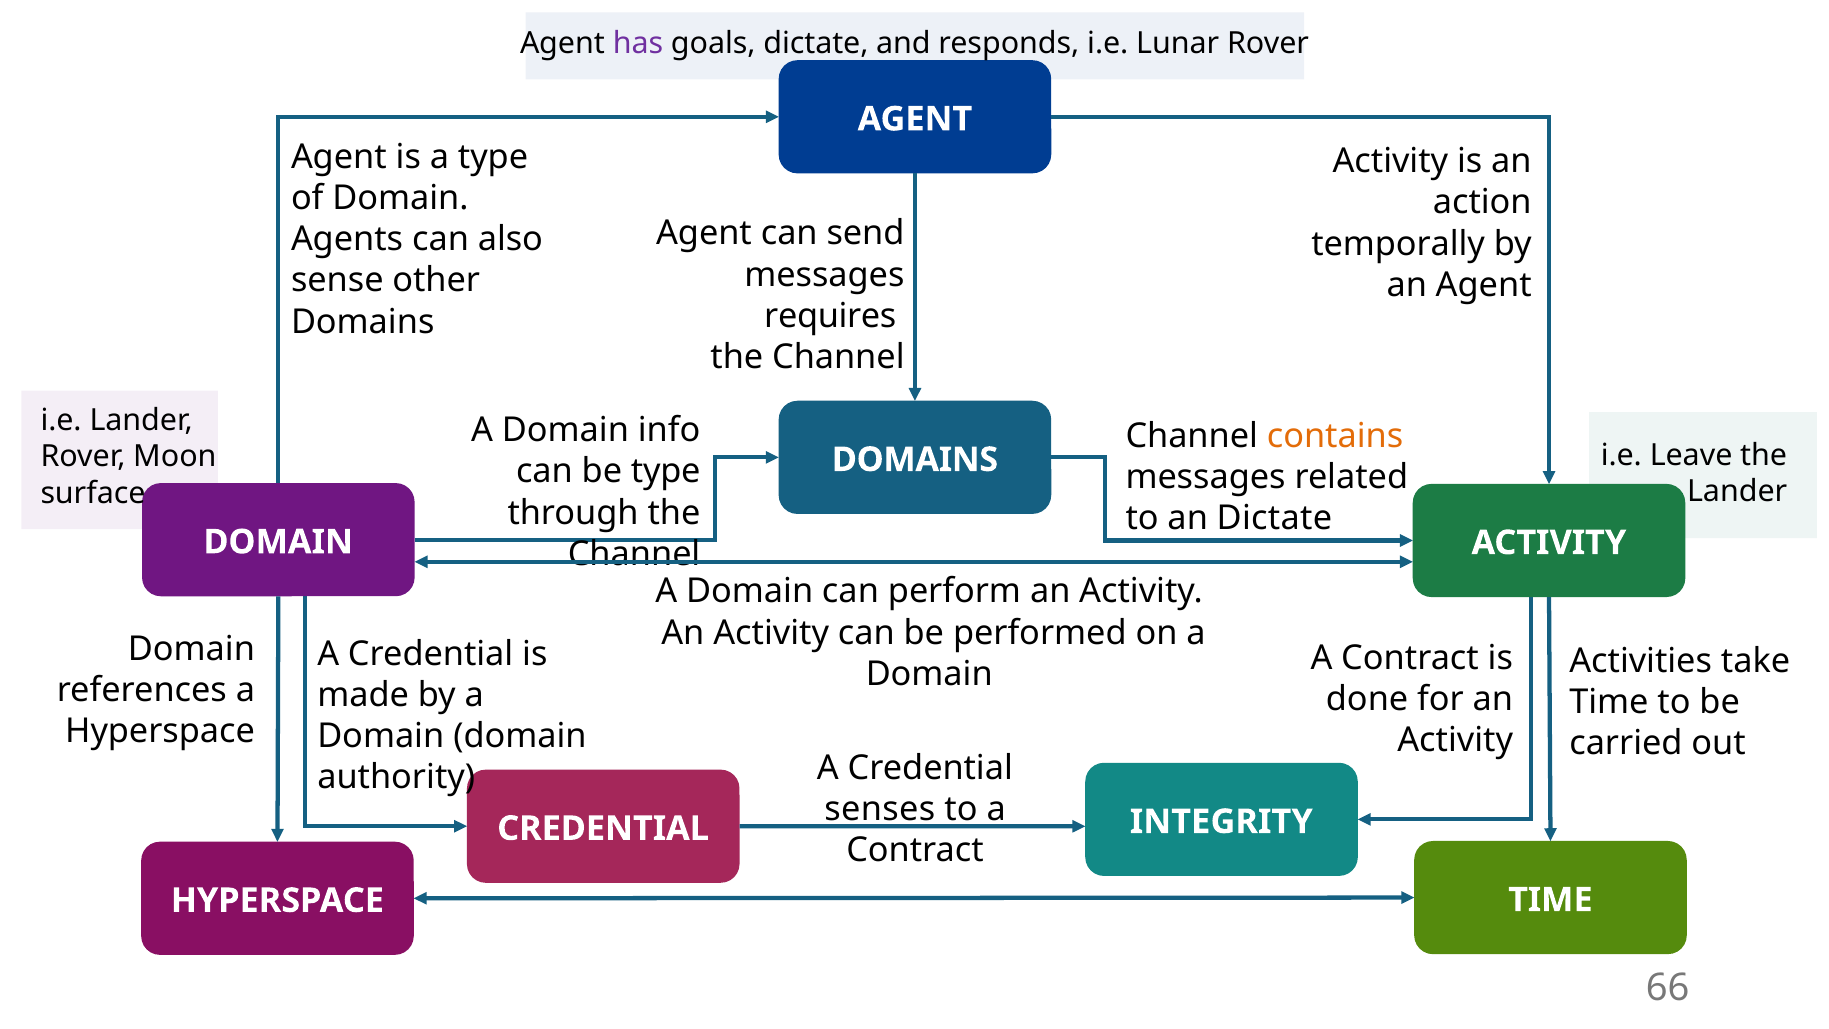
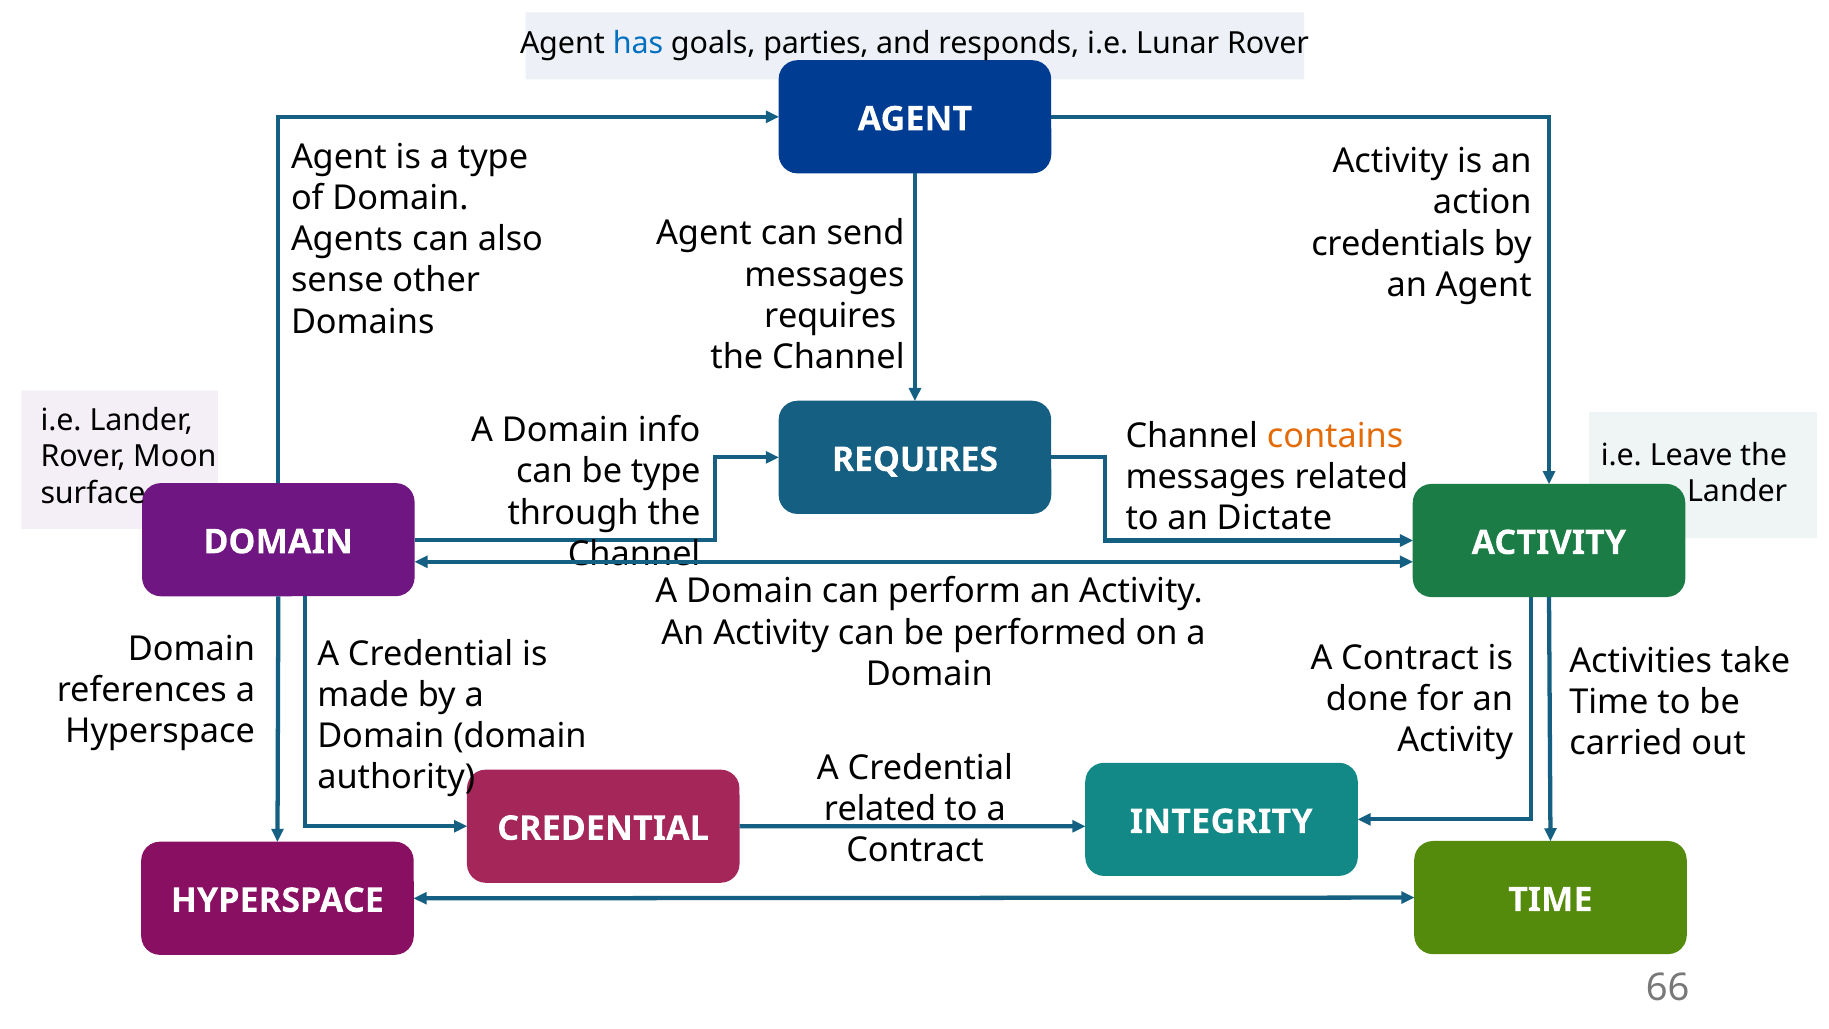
has colour: purple -> blue (638, 43)
goals dictate: dictate -> parties (816, 43)
temporally: temporally -> credentials (1398, 244)
DOMAINS: DOMAINS -> REQUIRES (915, 460)
senses: senses -> related (880, 809)
